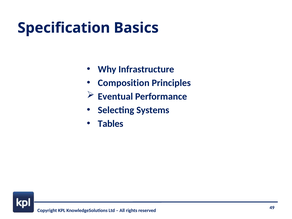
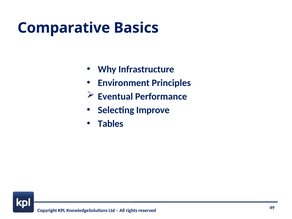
Specification: Specification -> Comparative (64, 28)
Composition: Composition -> Environment (124, 83)
Systems: Systems -> Improve (153, 110)
